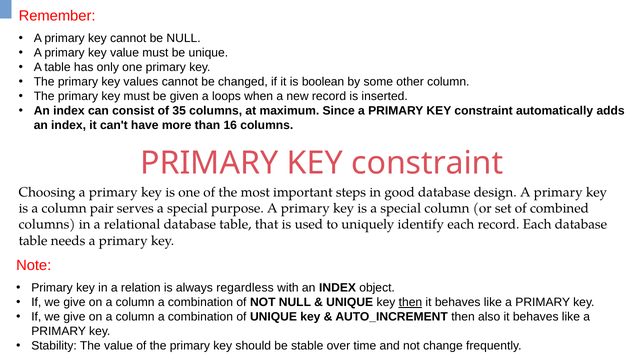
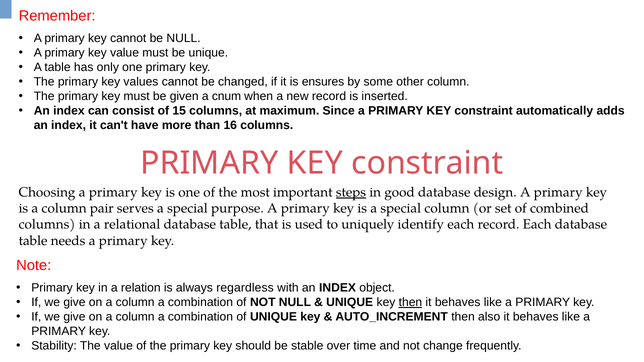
boolean: boolean -> ensures (323, 82)
loops: loops -> cnum (226, 96)
35: 35 -> 15 (179, 111)
steps underline: none -> present (351, 192)
